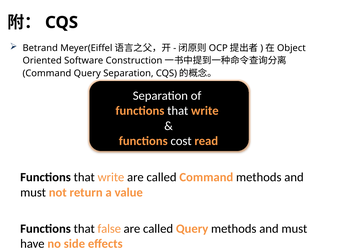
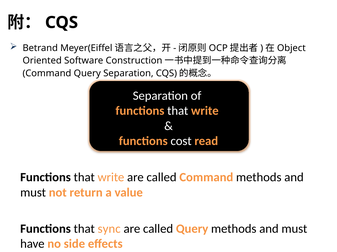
false: false -> sync (109, 229)
